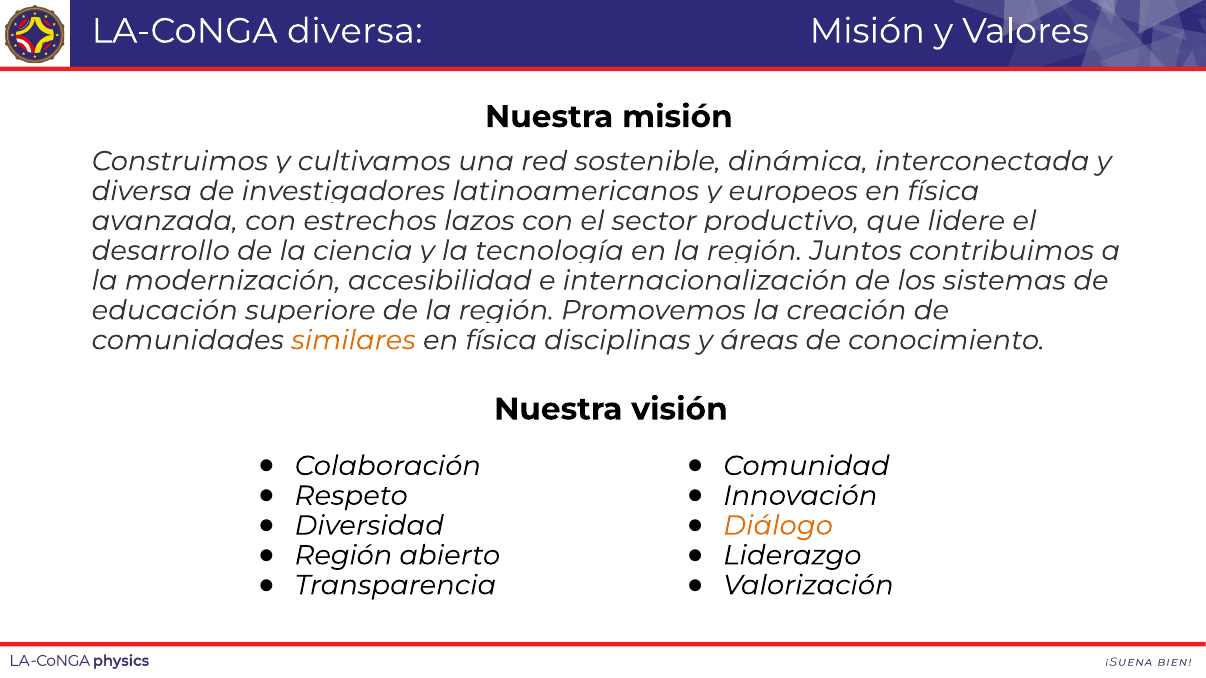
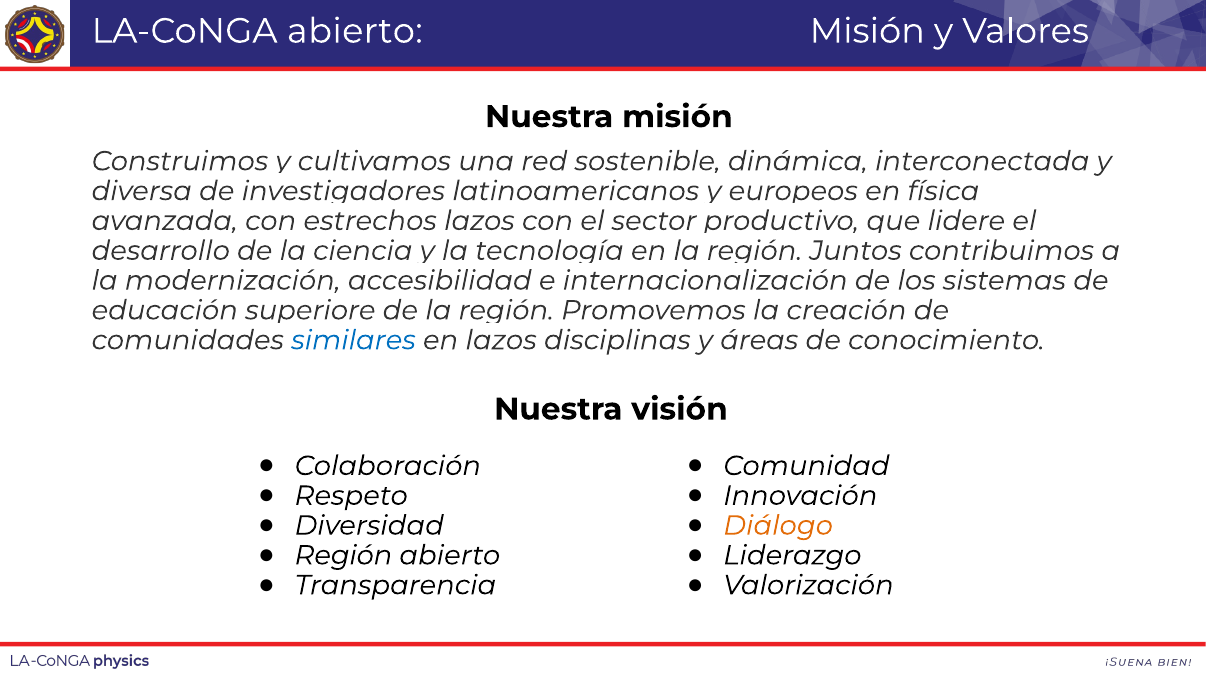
LA-CoNGA diversa: diversa -> abierto (355, 31)
similares colour: orange -> blue (353, 340)
física: física -> lazos (501, 340)
